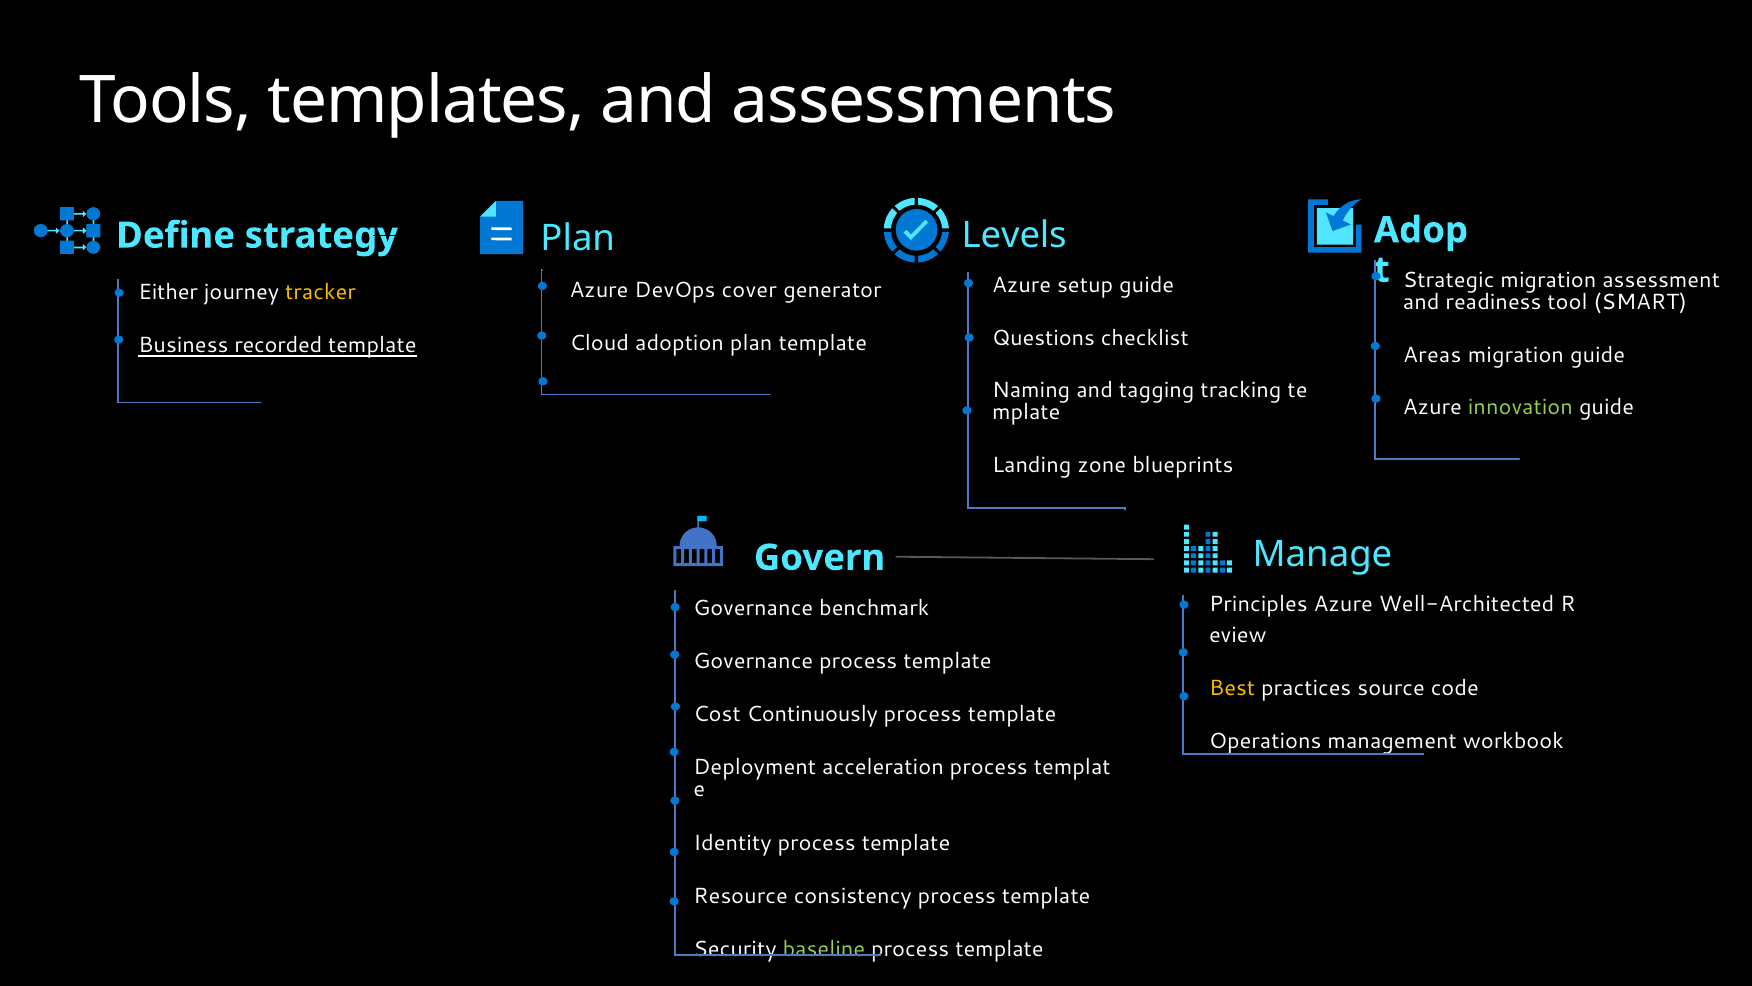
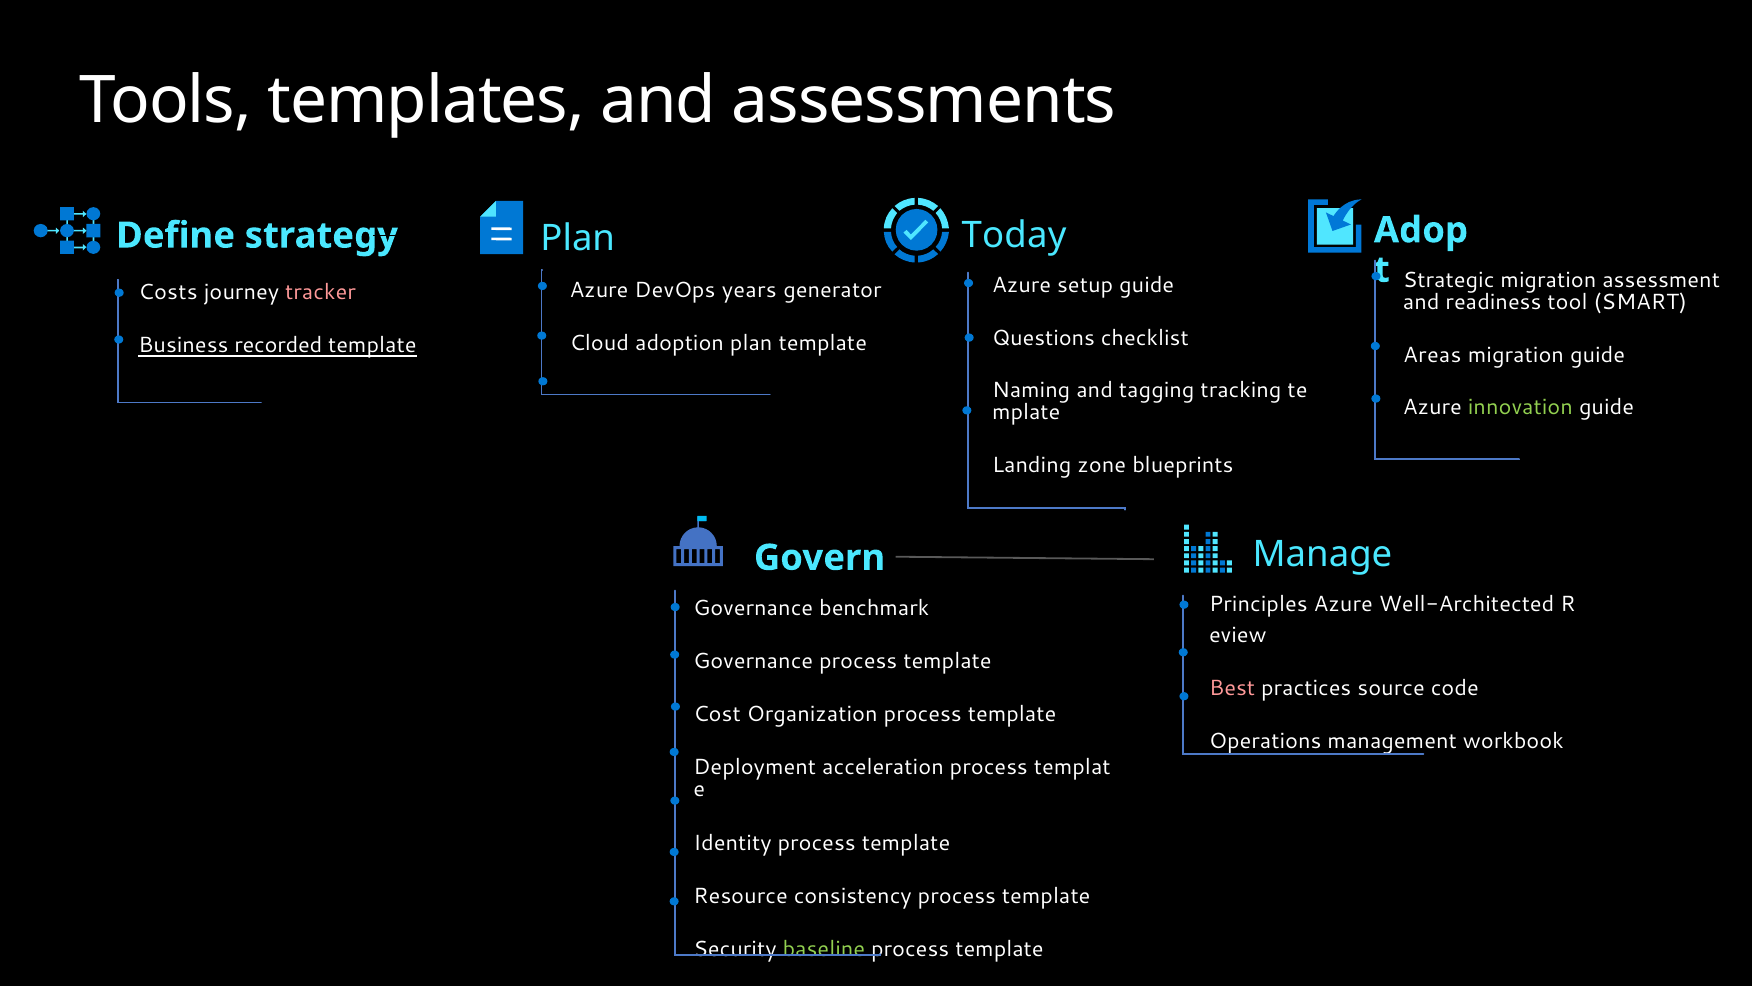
Levels: Levels -> Today (1014, 235)
cover: cover -> years (749, 290)
Either: Either -> Costs (168, 292)
tracker colour: yellow -> pink (320, 292)
Best colour: yellow -> pink (1232, 688)
Continuously: Continuously -> Organization (812, 714)
